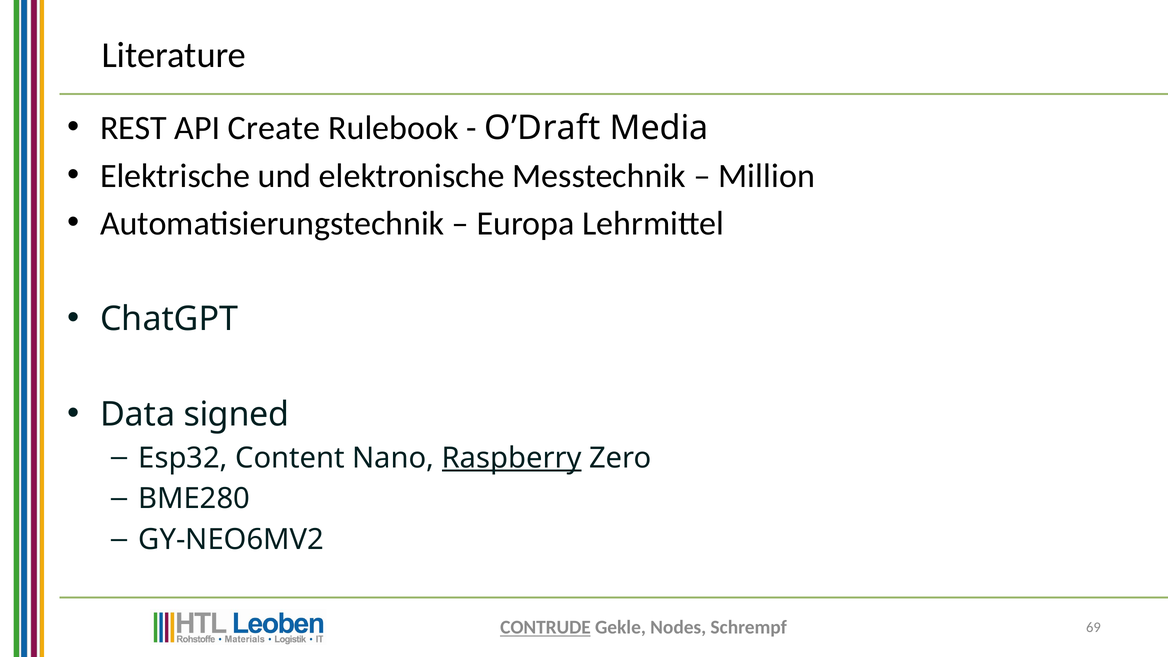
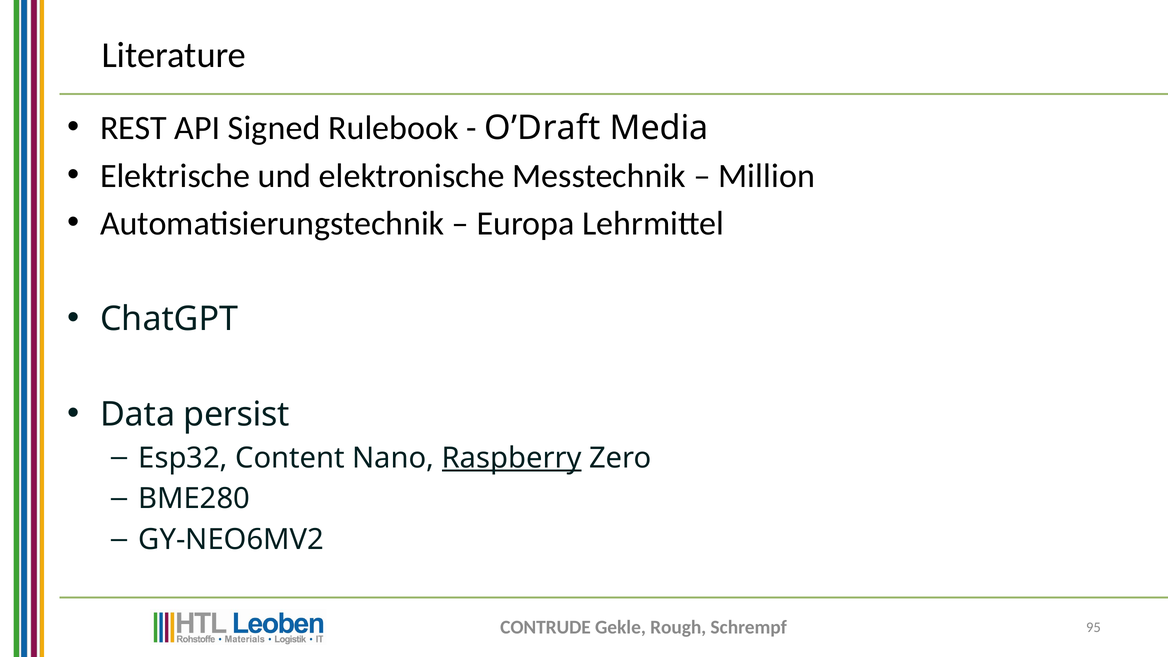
Create: Create -> Signed (274, 128)
signed: signed -> persist (236, 414)
CONTRUDE underline: present -> none (545, 628)
Nodes: Nodes -> Rough (678, 628)
69: 69 -> 95 (1093, 627)
